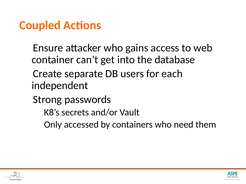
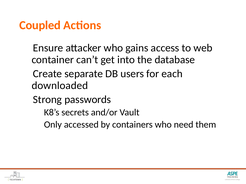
independent: independent -> downloaded (60, 86)
